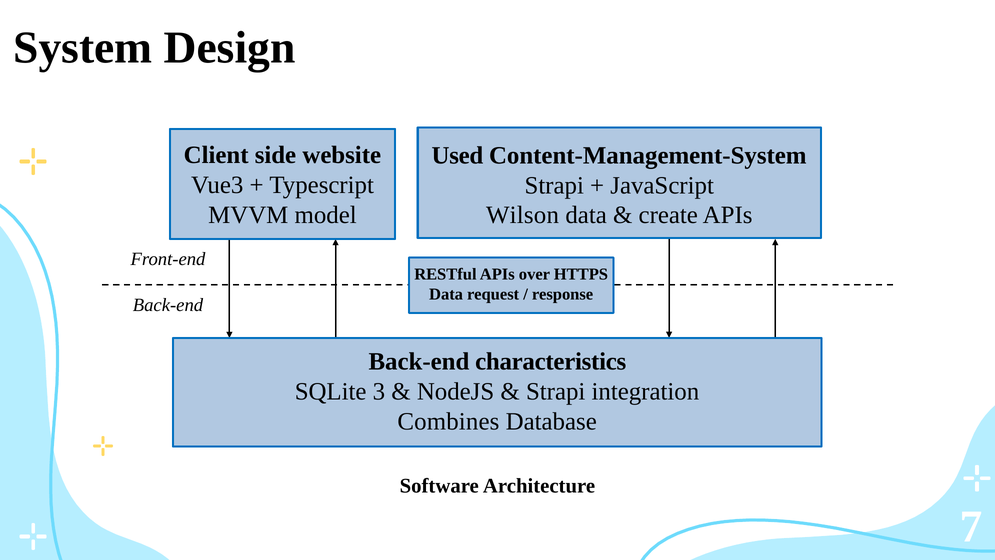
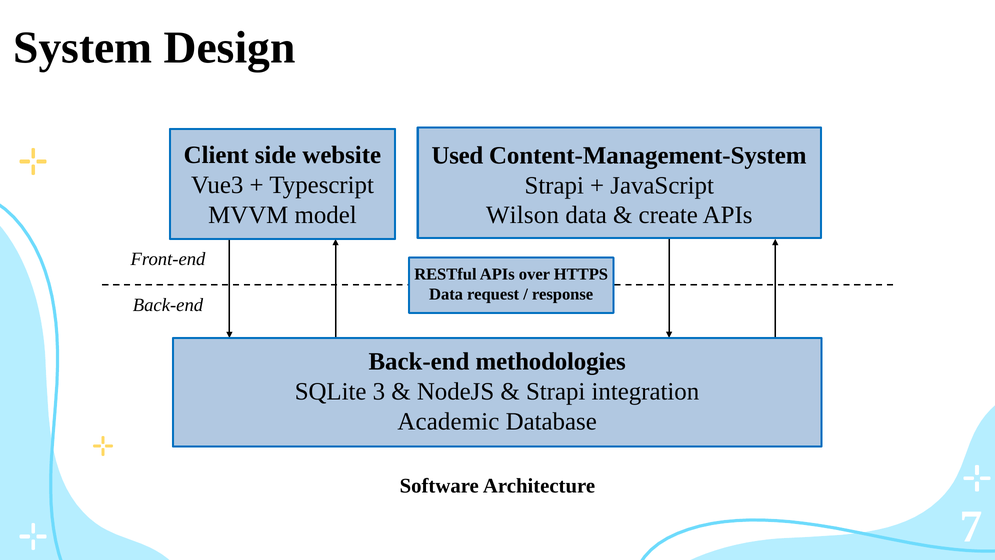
characteristics: characteristics -> methodologies (551, 361)
Combines: Combines -> Academic (448, 421)
